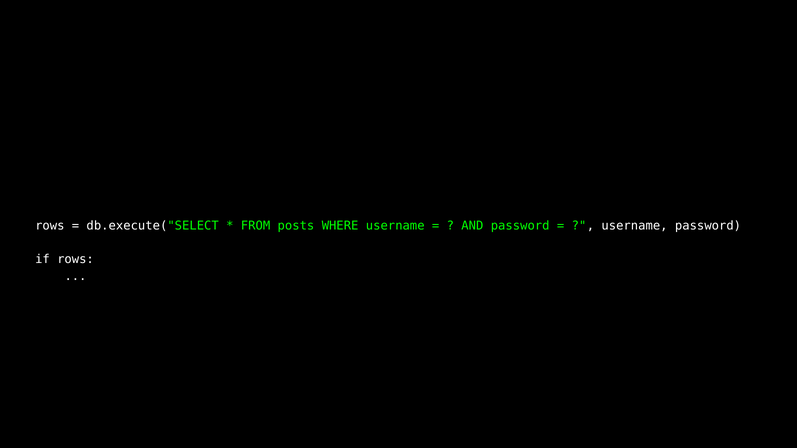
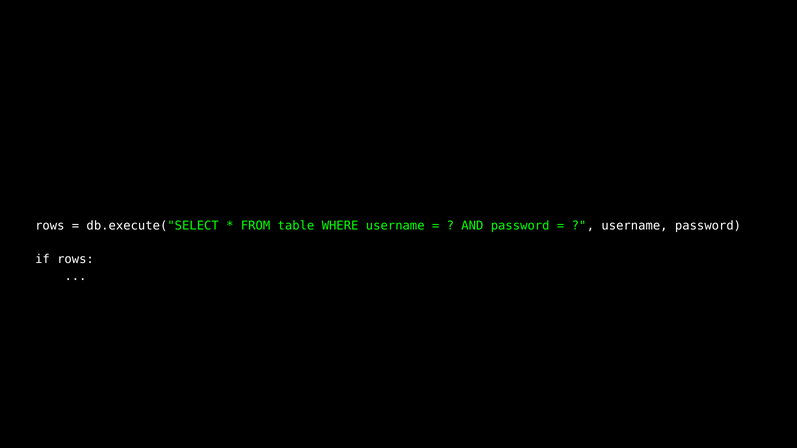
posts: posts -> table (296, 226)
